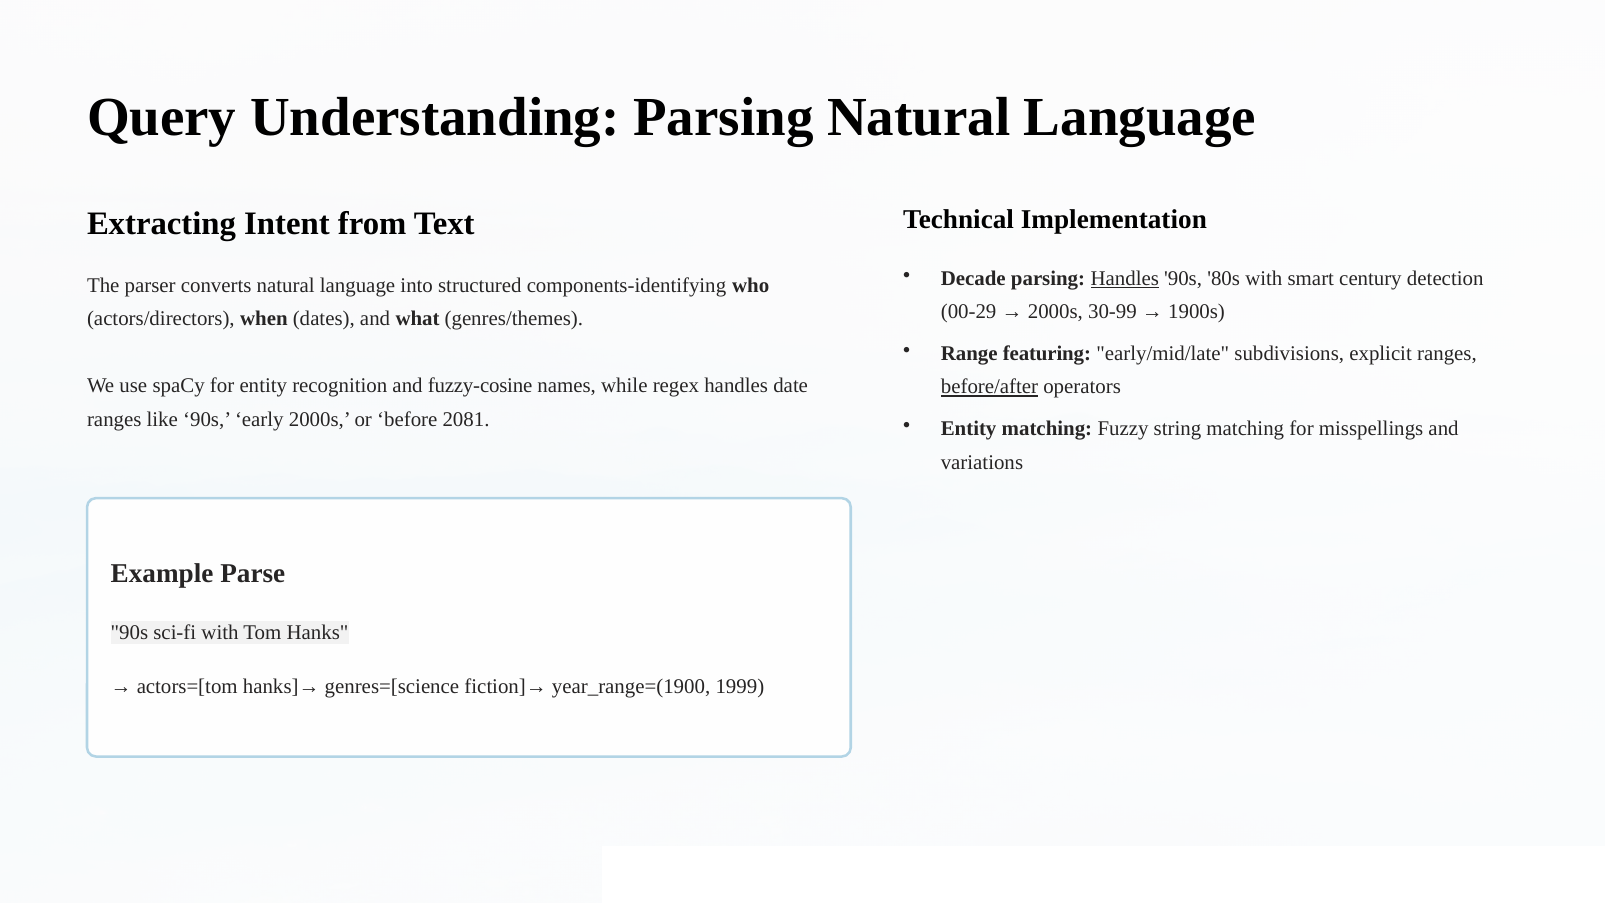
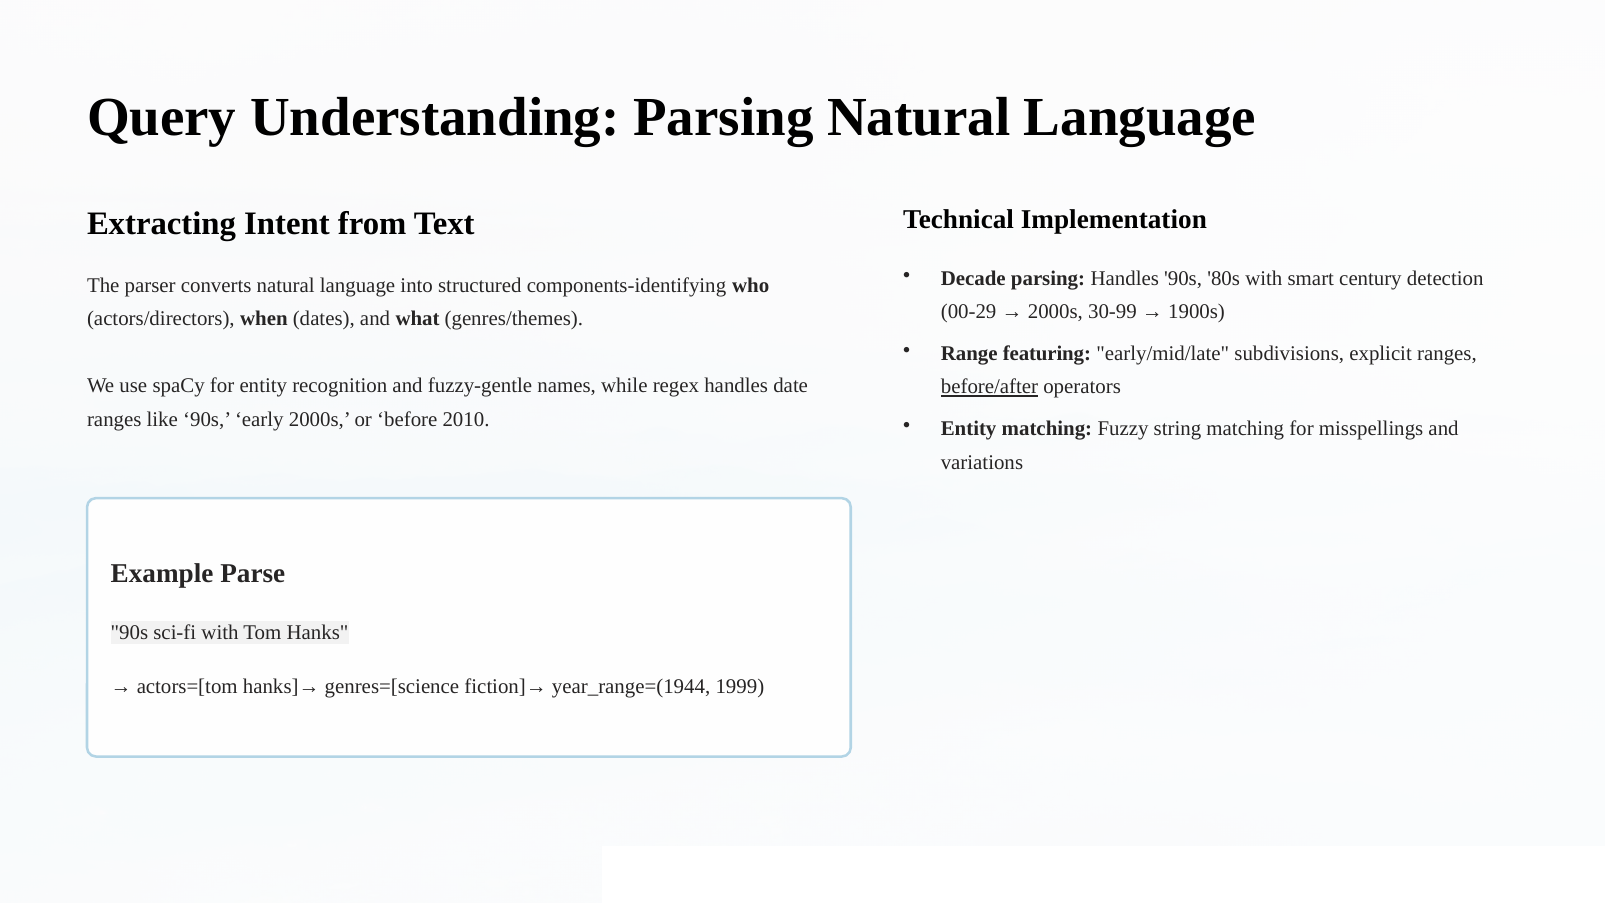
Handles underline: present -> none (1125, 278)
fuzzy-cosine: fuzzy-cosine -> fuzzy-gentle (480, 386)
2081: 2081 -> 2010 (466, 419)
year_range=(1900: year_range=(1900 -> year_range=(1944 (631, 686)
